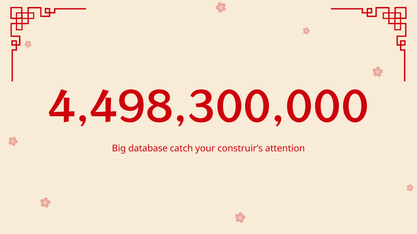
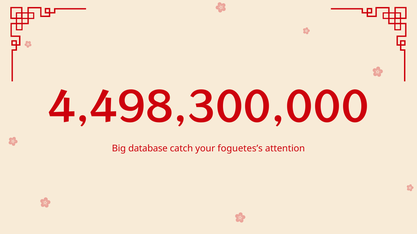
construir’s: construir’s -> foguetes’s (240, 149)
